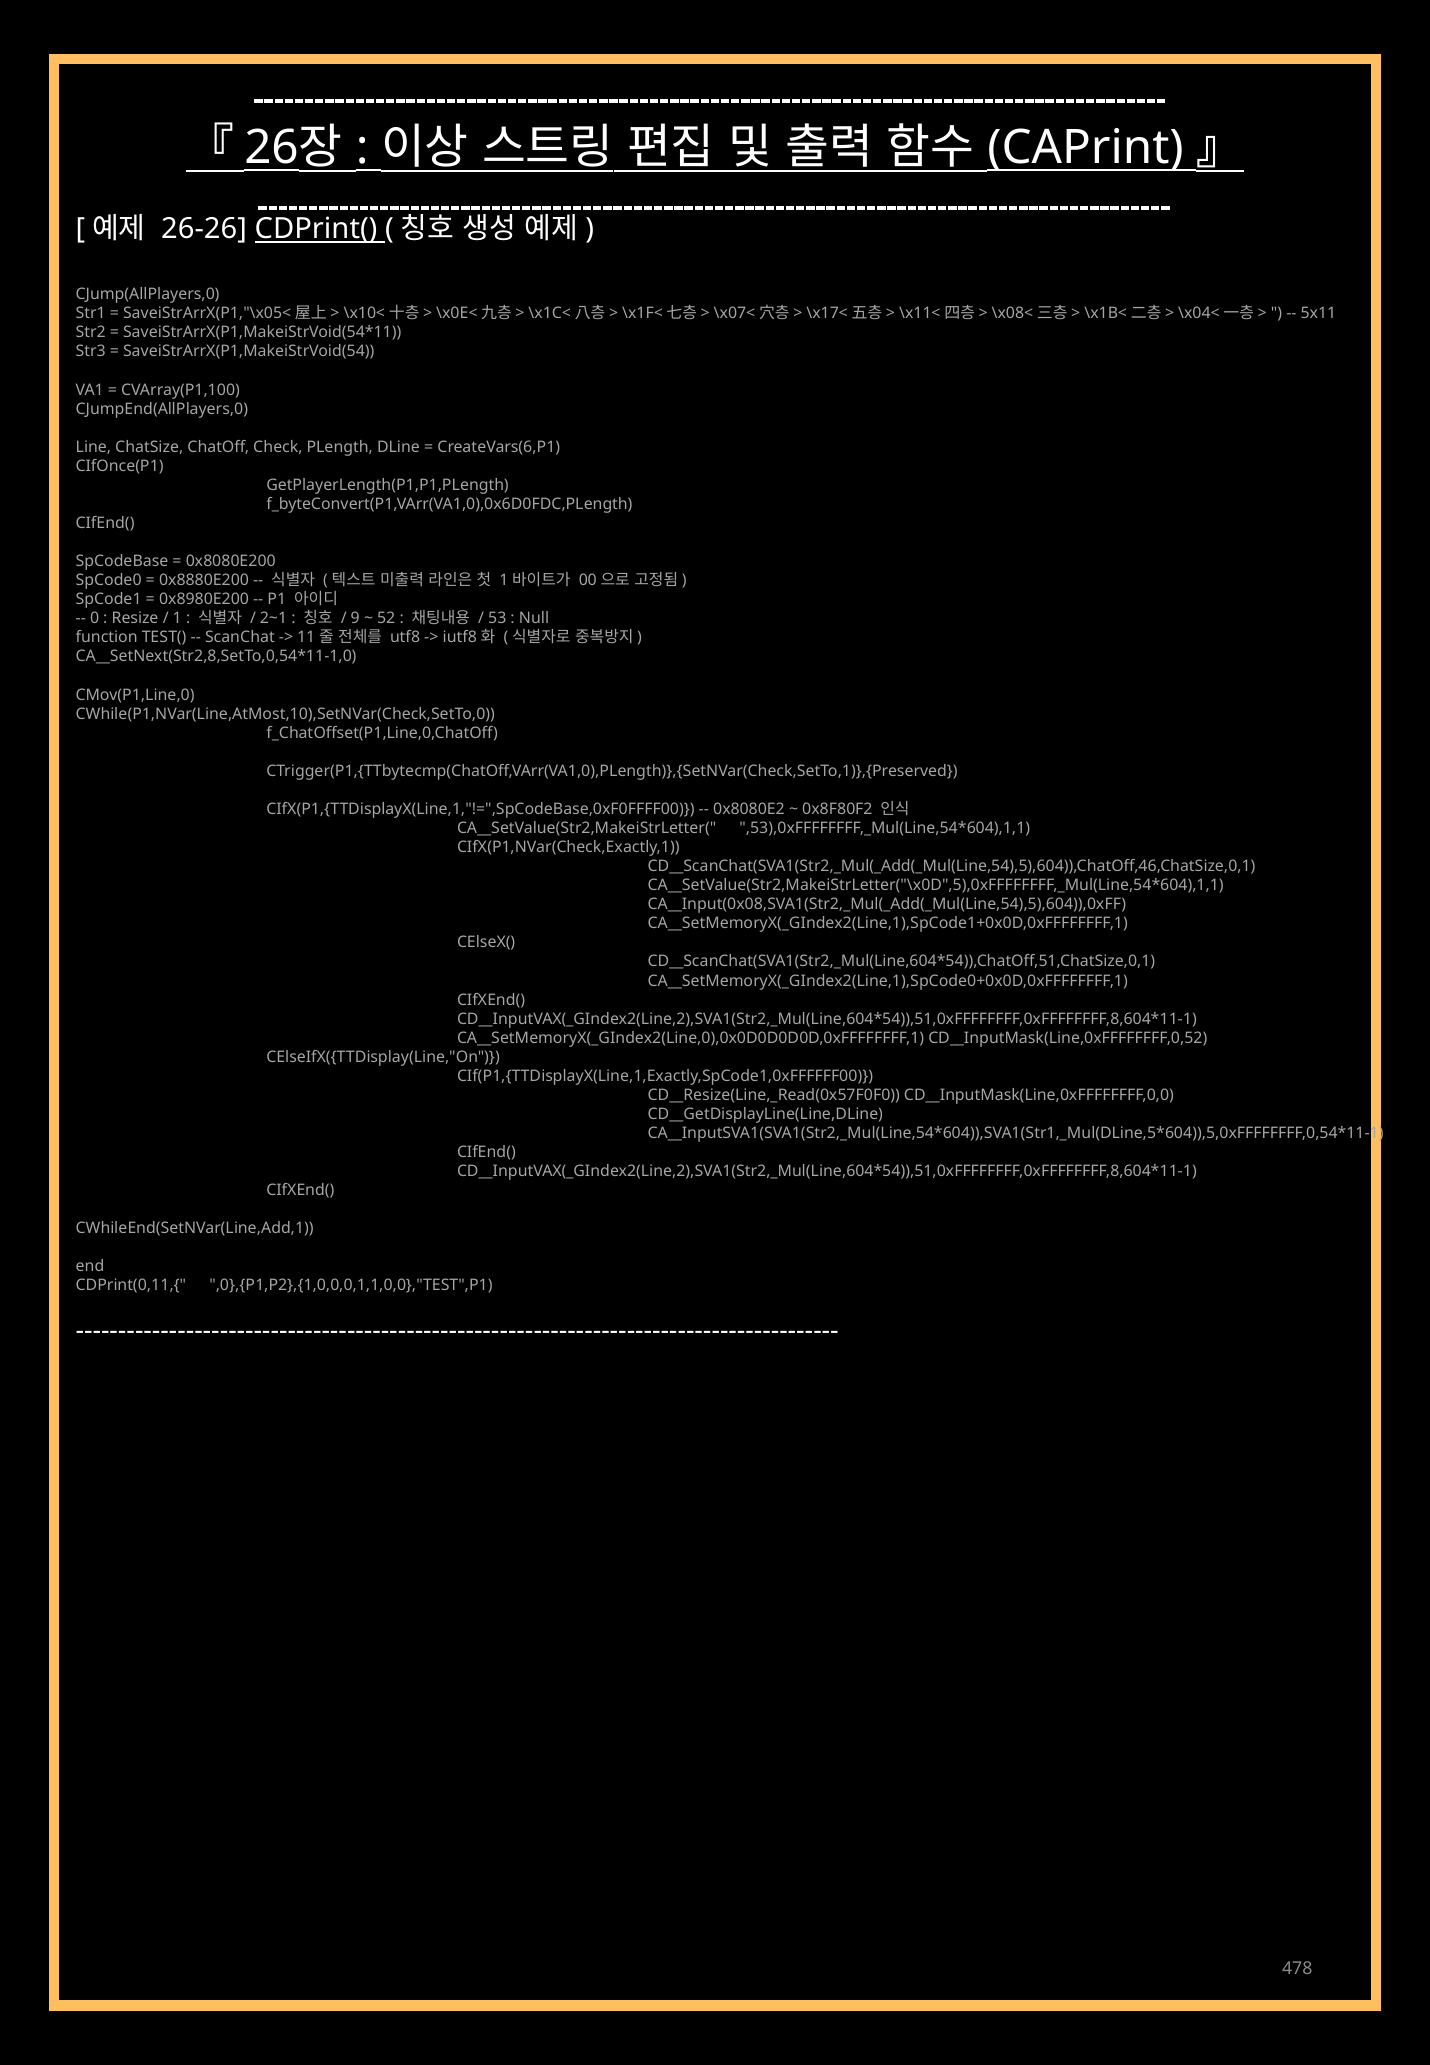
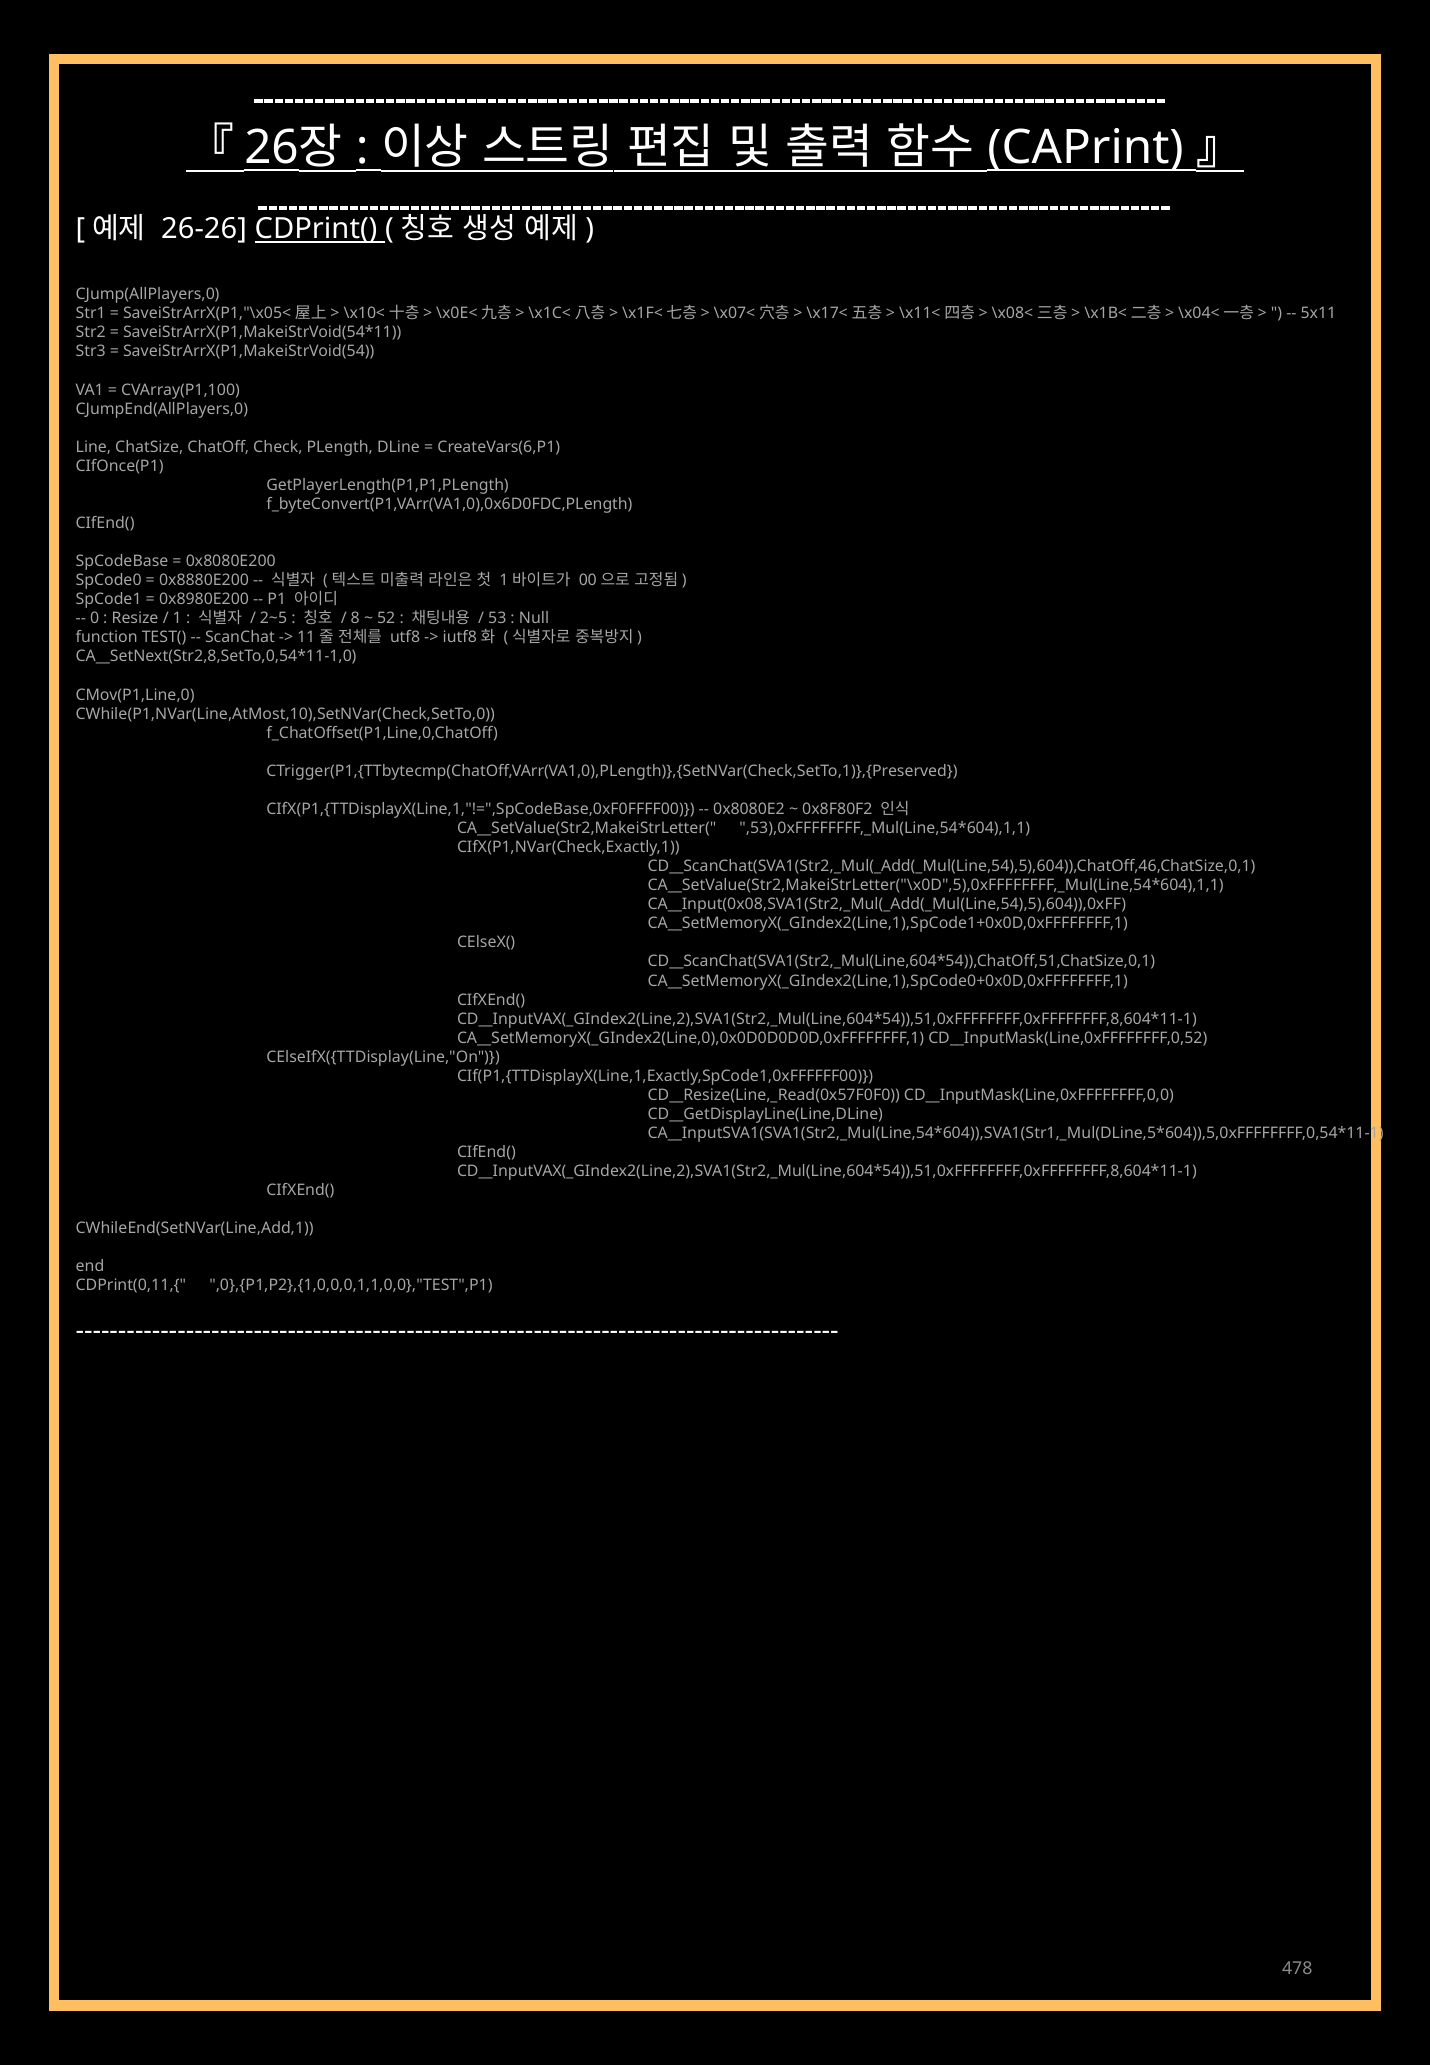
2~1: 2~1 -> 2~5 (274, 619)
9: 9 -> 8 (355, 619)
